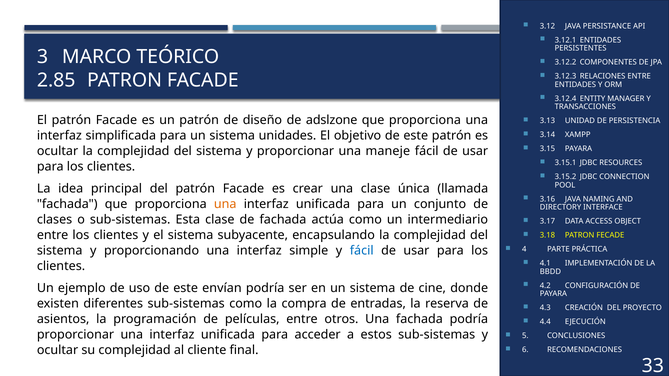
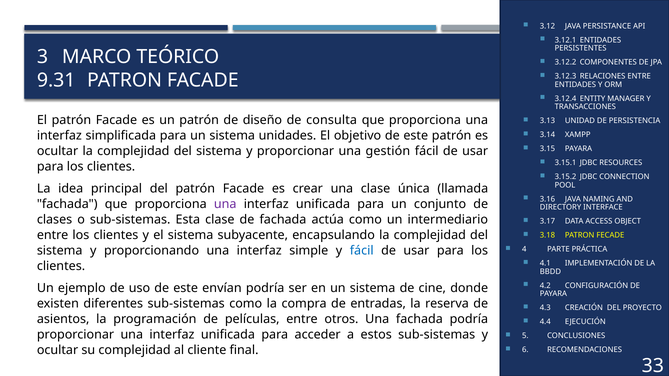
2.85: 2.85 -> 9.31 (56, 80)
adslzone: adslzone -> consulta (332, 120)
maneje: maneje -> gestión (388, 151)
una colour: orange -> purple (225, 204)
